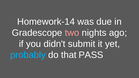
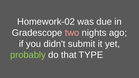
Homework-14: Homework-14 -> Homework-02 (46, 22)
probably colour: light blue -> light green (28, 55)
PASS: PASS -> TYPE (91, 55)
